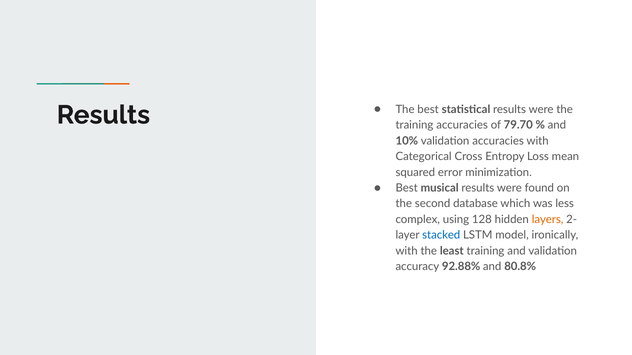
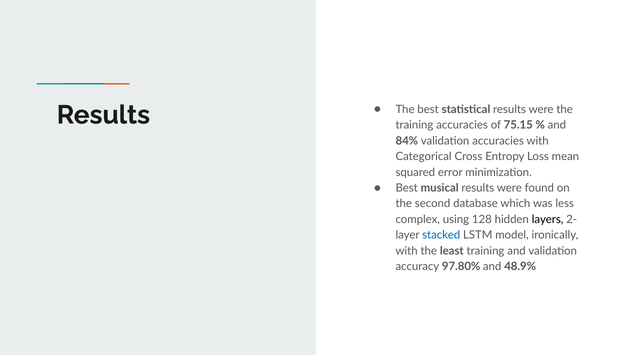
79.70: 79.70 -> 75.15 (518, 125)
10%: 10% -> 84% (407, 141)
layers colour: orange -> black (548, 220)
92.88%: 92.88% -> 97.80% (461, 267)
80.8%: 80.8% -> 48.9% (520, 267)
